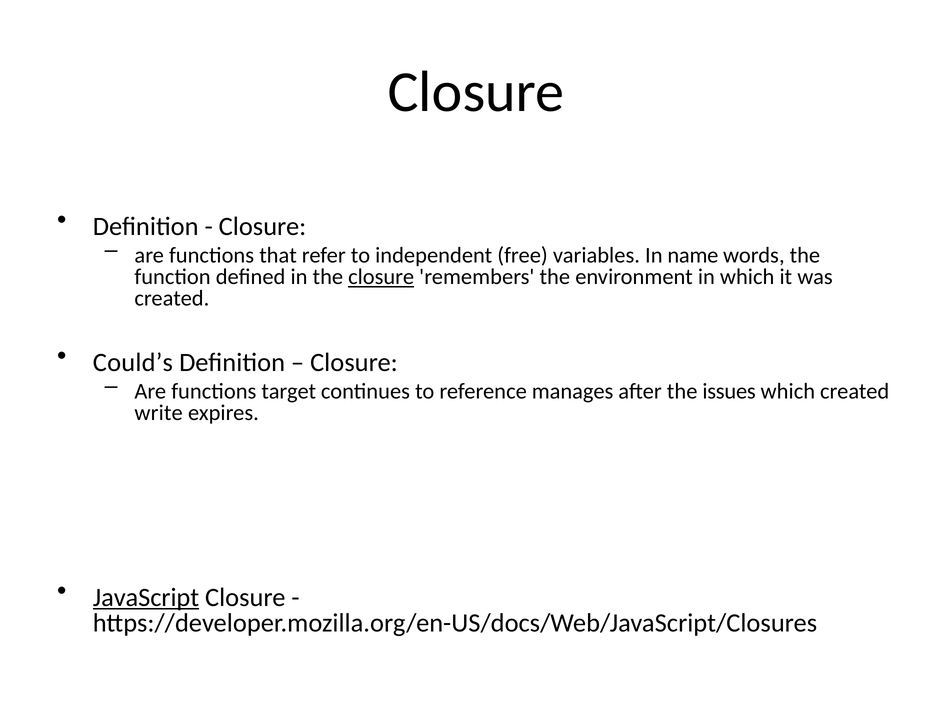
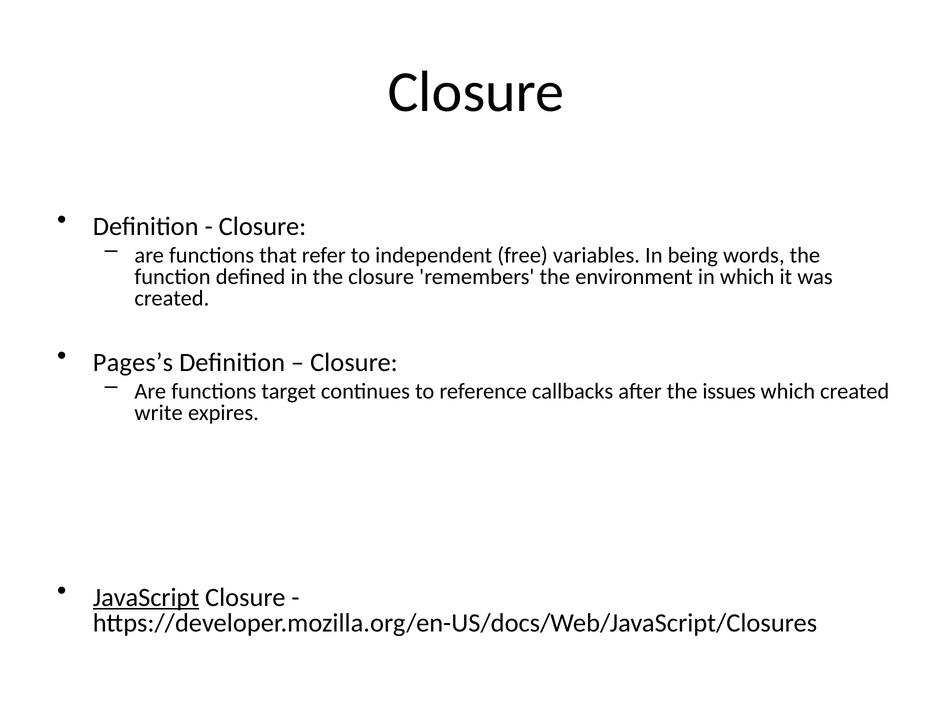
name: name -> being (693, 255)
closure underline: present -> none (381, 277)
Could’s: Could’s -> Pages’s (133, 362)
manages: manages -> callbacks (573, 391)
